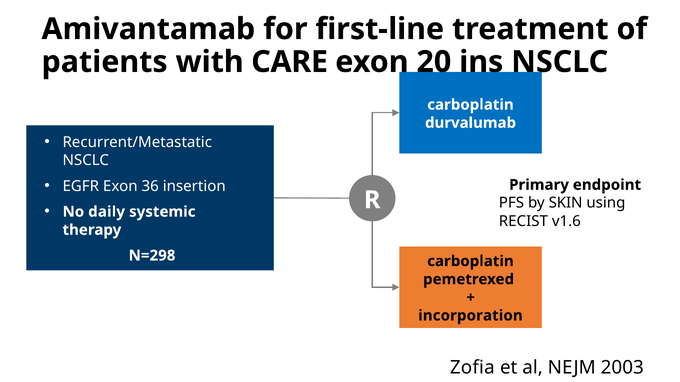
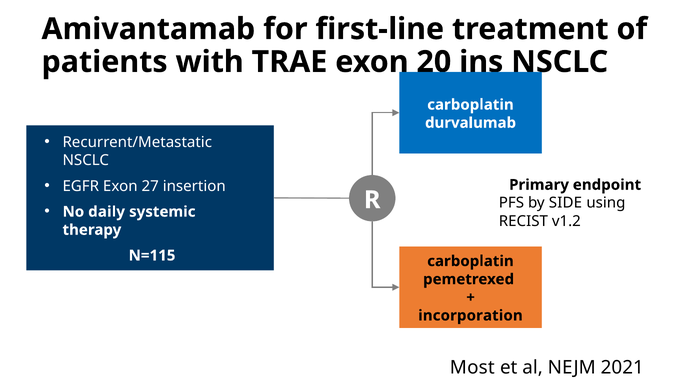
CARE: CARE -> TRAE (289, 62)
36: 36 -> 27 (150, 186)
SKIN: SKIN -> SIDE (565, 203)
v1.6: v1.6 -> v1.2 (566, 221)
N=298: N=298 -> N=115 (152, 256)
Zofia: Zofia -> Most (472, 368)
2003: 2003 -> 2021 (622, 368)
